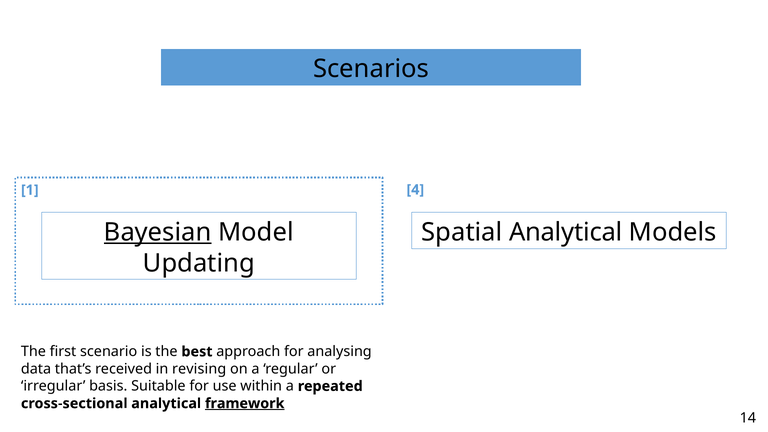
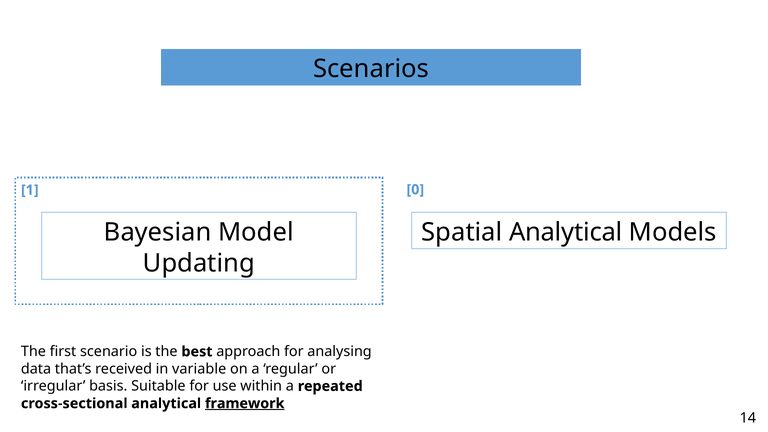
4: 4 -> 0 (415, 190)
Bayesian underline: present -> none (158, 232)
revising: revising -> variable (199, 369)
